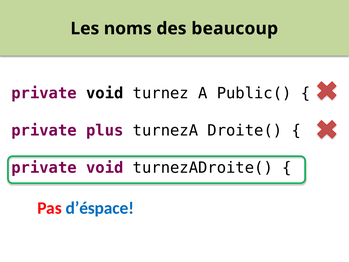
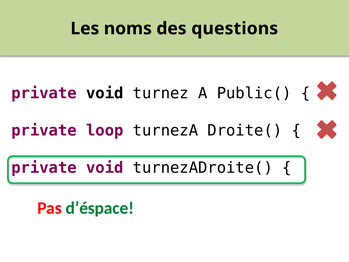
beaucoup: beaucoup -> questions (235, 29)
plus: plus -> loop (105, 130)
d’éspace colour: blue -> green (100, 208)
